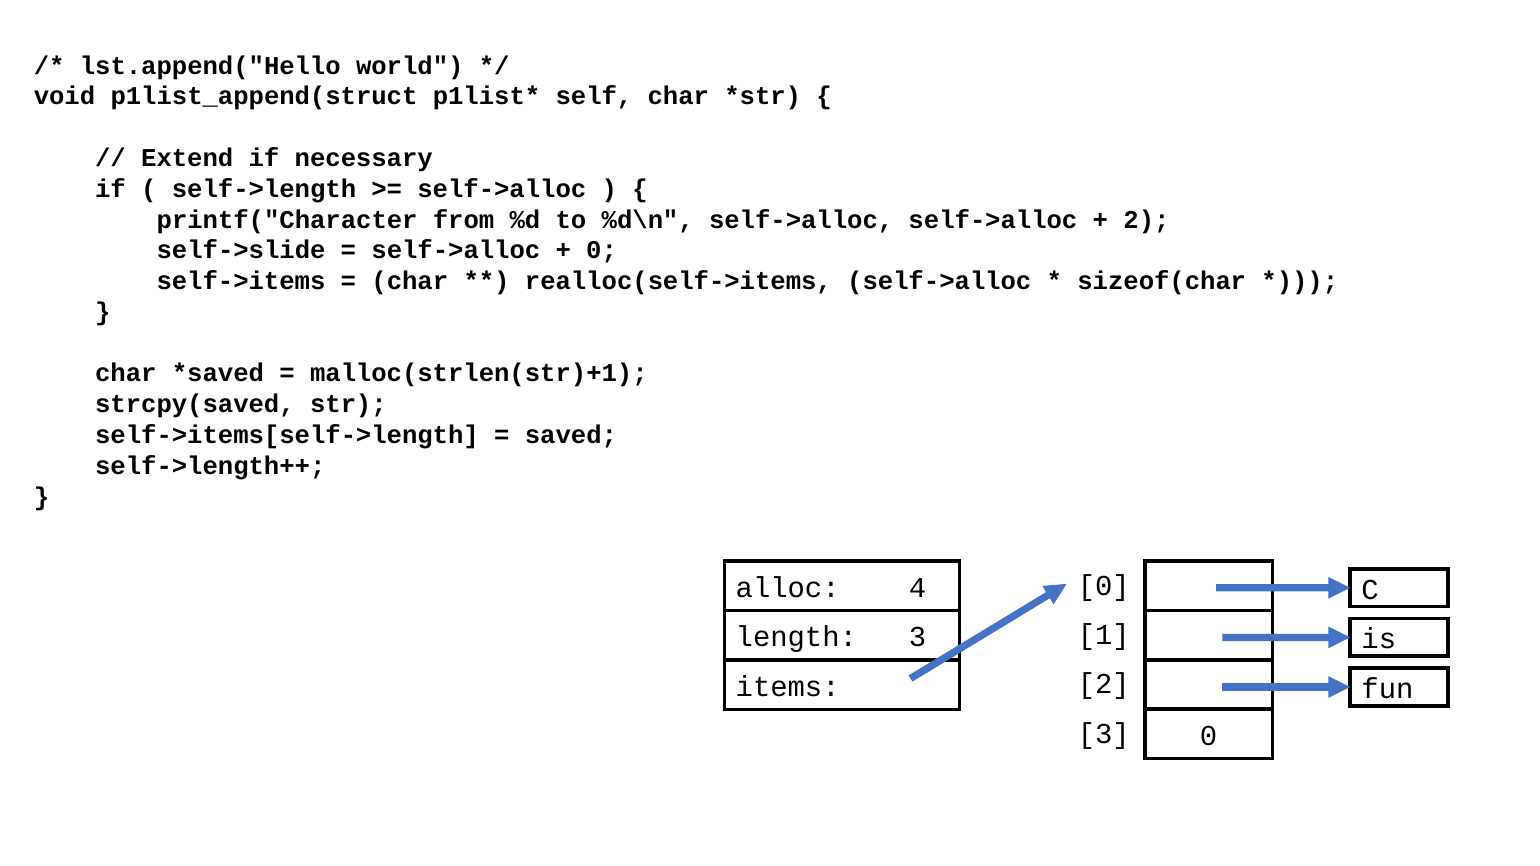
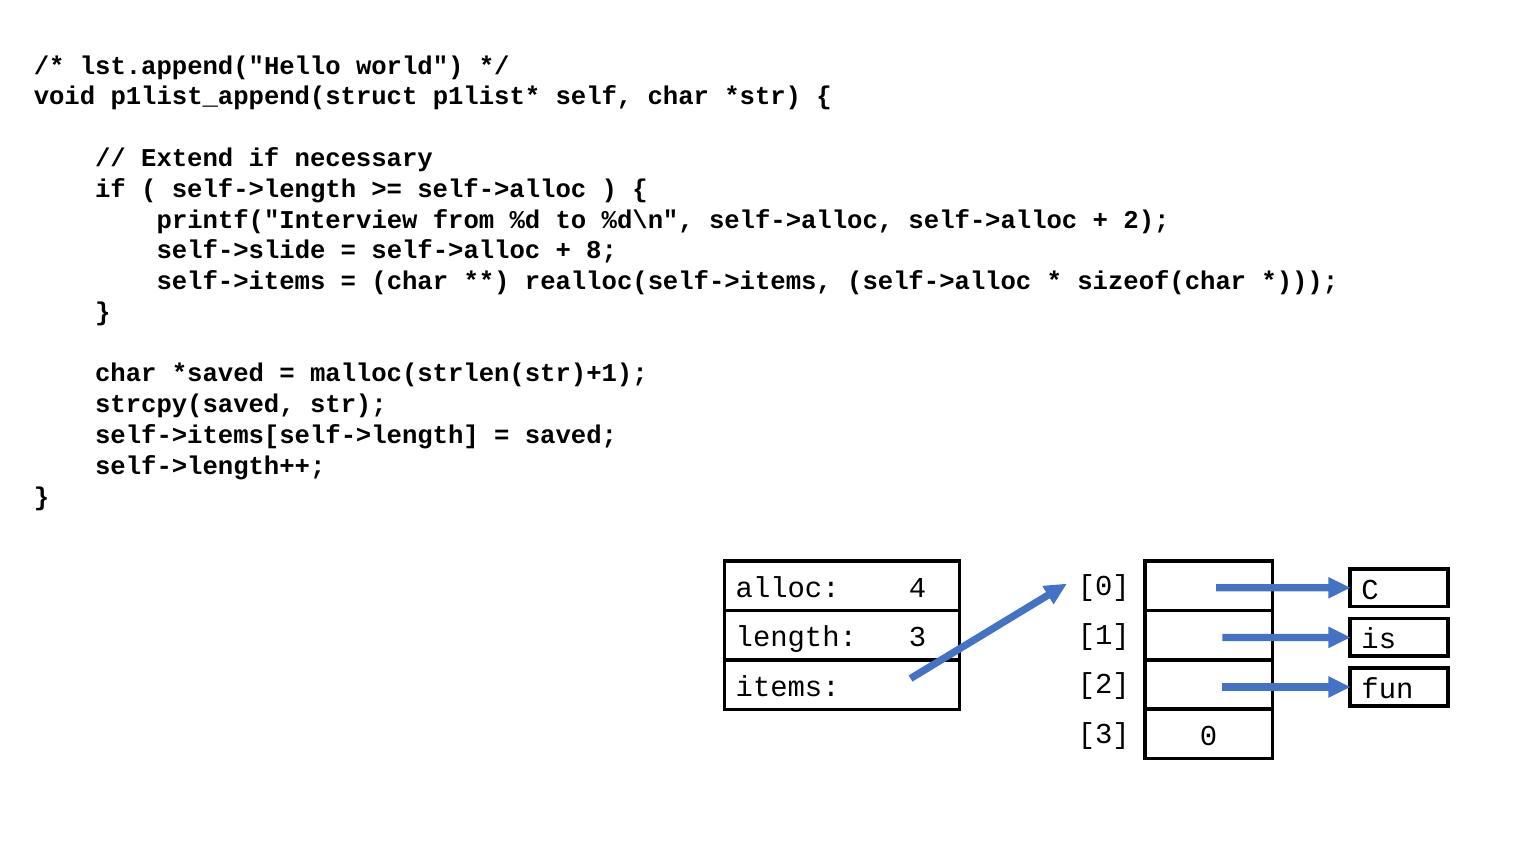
printf("Character: printf("Character -> printf("Interview (287, 220)
0: 0 -> 8 (602, 250)
